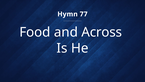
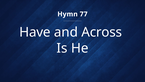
Food: Food -> Have (35, 32)
